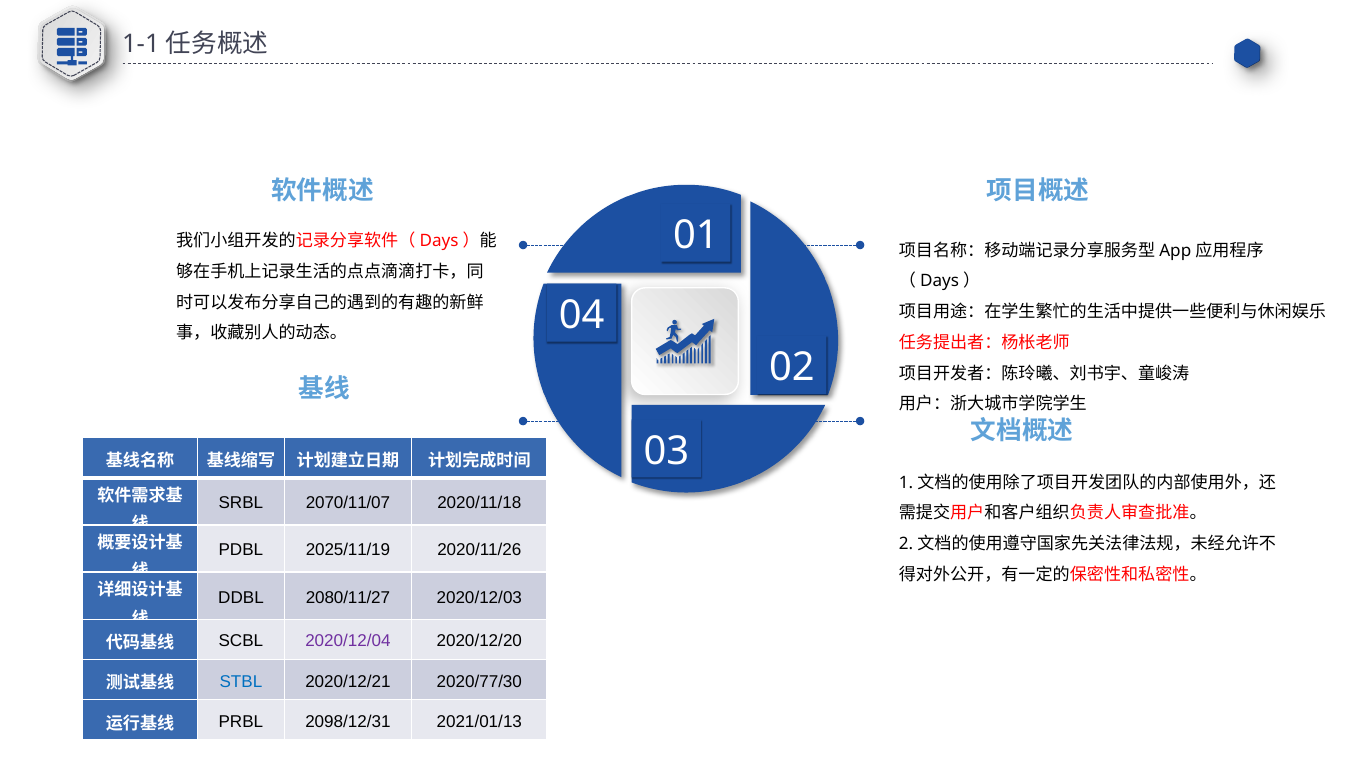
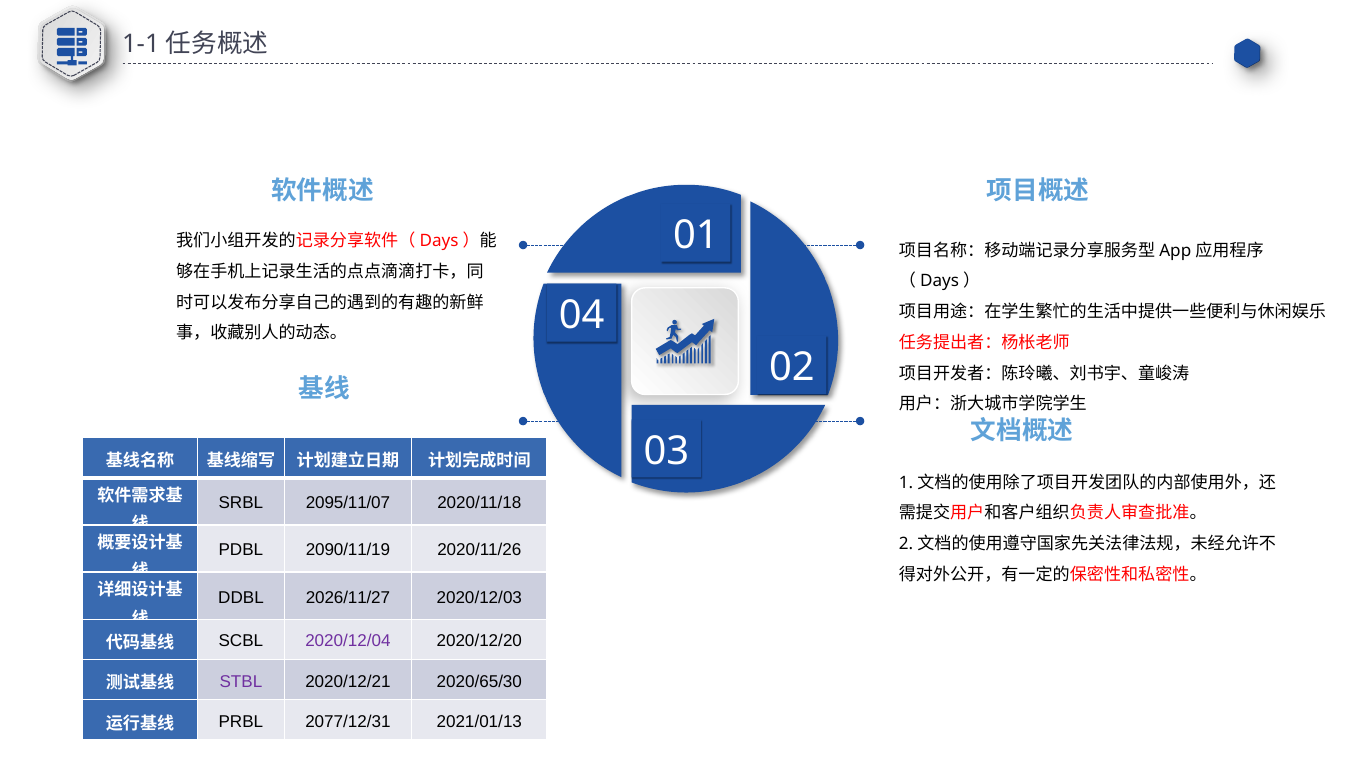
2070/11/07: 2070/11/07 -> 2095/11/07 (348, 503)
2025/11/19: 2025/11/19 -> 2090/11/19 (348, 551)
2080/11/27: 2080/11/27 -> 2026/11/27 (348, 598)
STBL colour: blue -> purple (241, 682)
2020/77/30: 2020/77/30 -> 2020/65/30 (479, 682)
2098/12/31: 2098/12/31 -> 2077/12/31 (348, 722)
